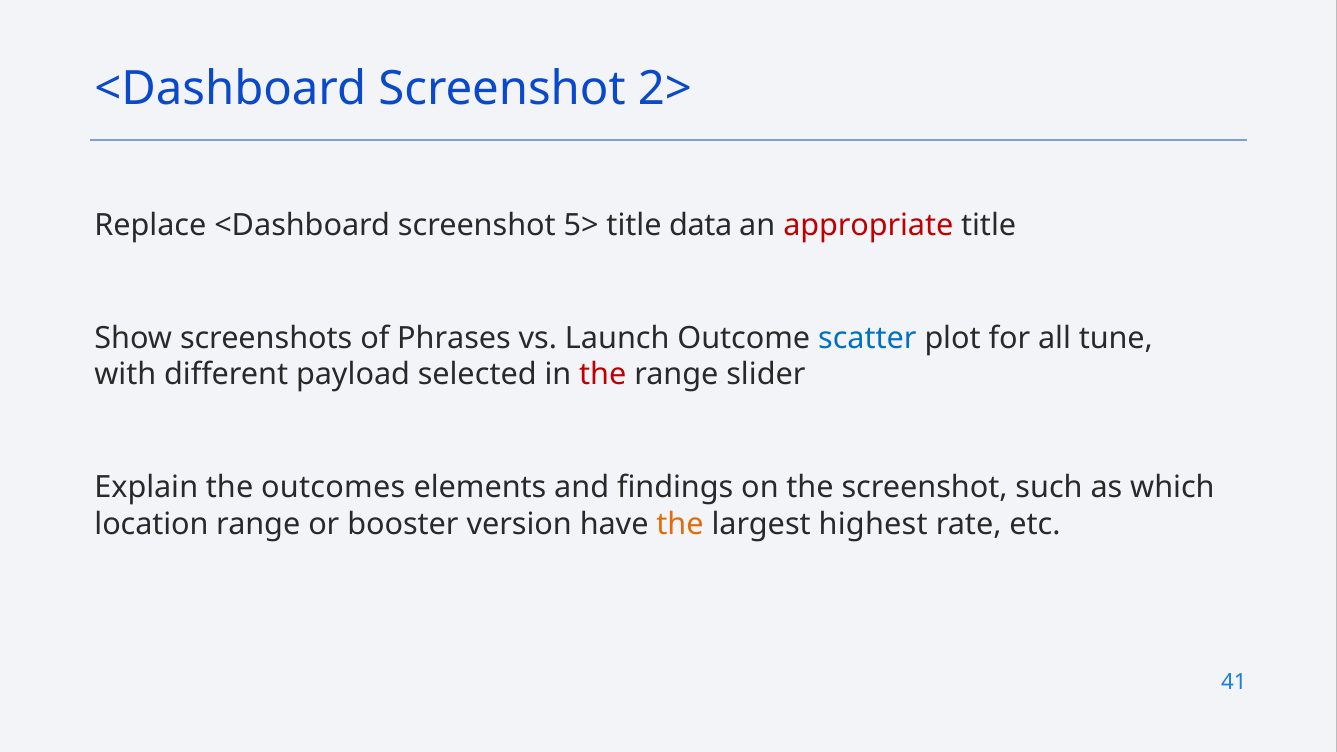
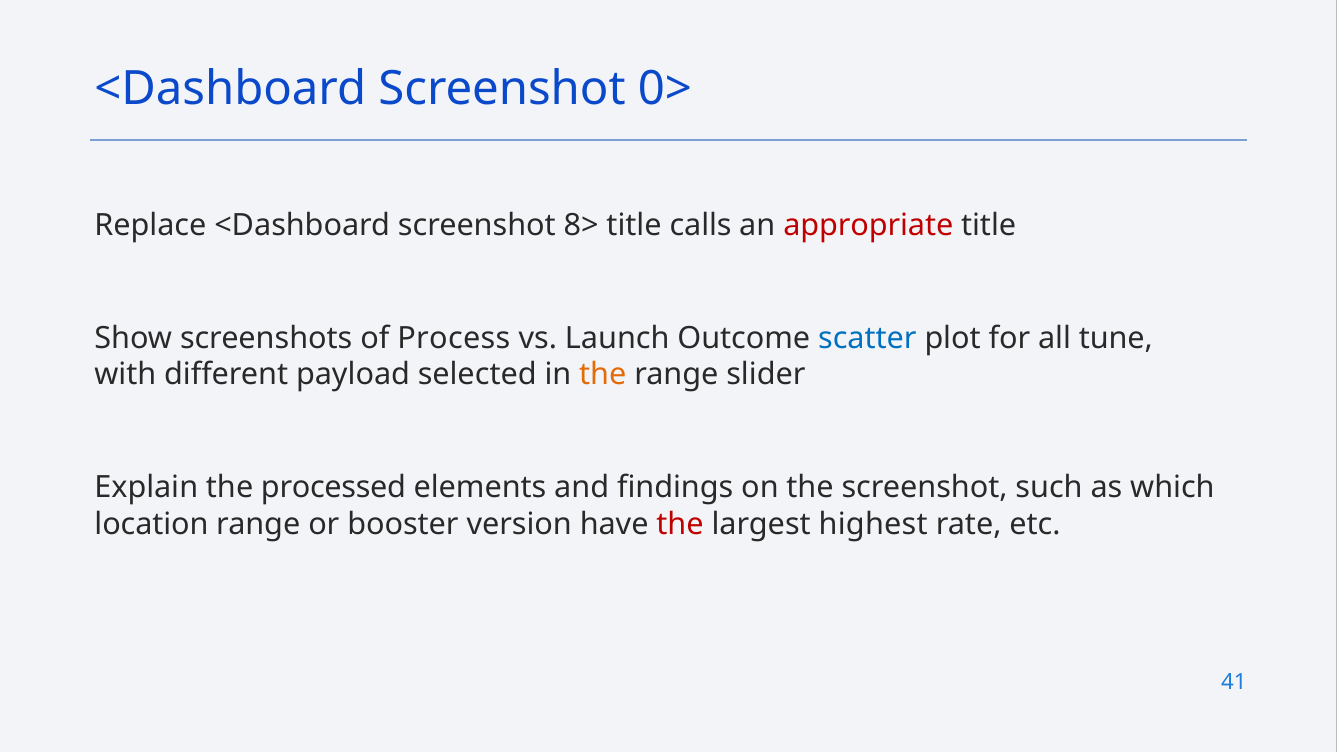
2>: 2> -> 0> (665, 89)
5>: 5> -> 8> (581, 226)
data: data -> calls (701, 226)
Phrases: Phrases -> Process (454, 338)
the colour: red -> orange (603, 375)
outcomes: outcomes -> processed (333, 487)
the colour: orange -> red (680, 524)
